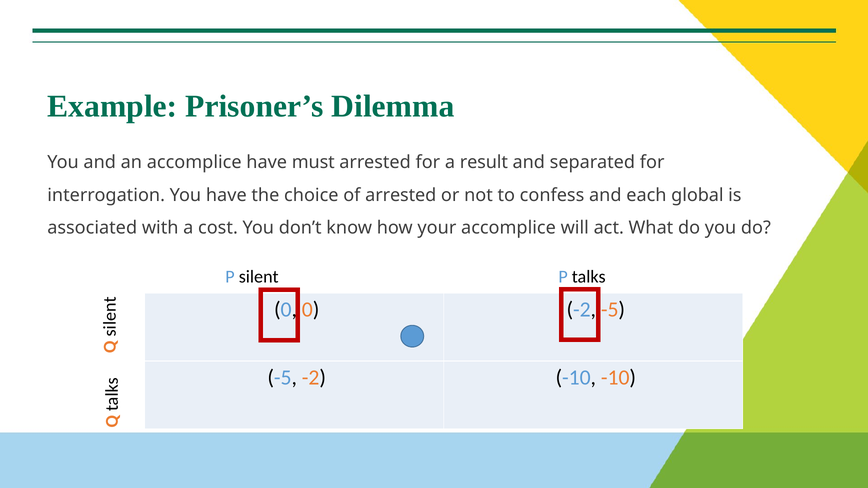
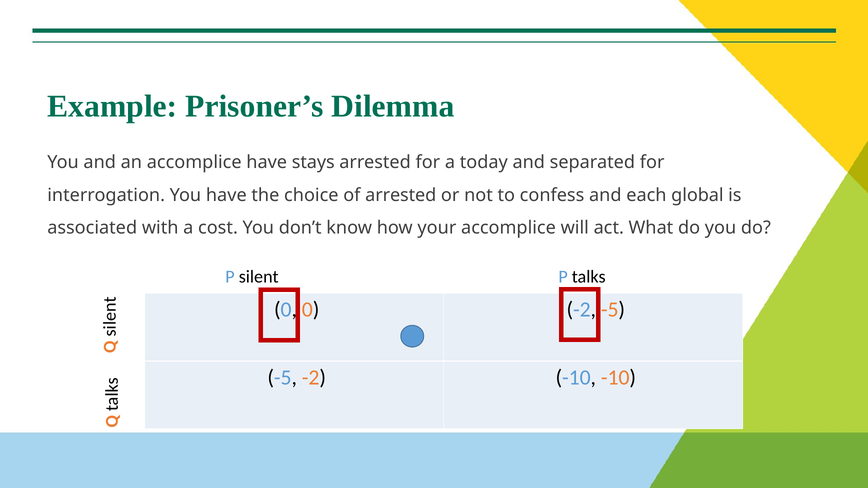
must: must -> stays (313, 163)
result: result -> today (484, 163)
